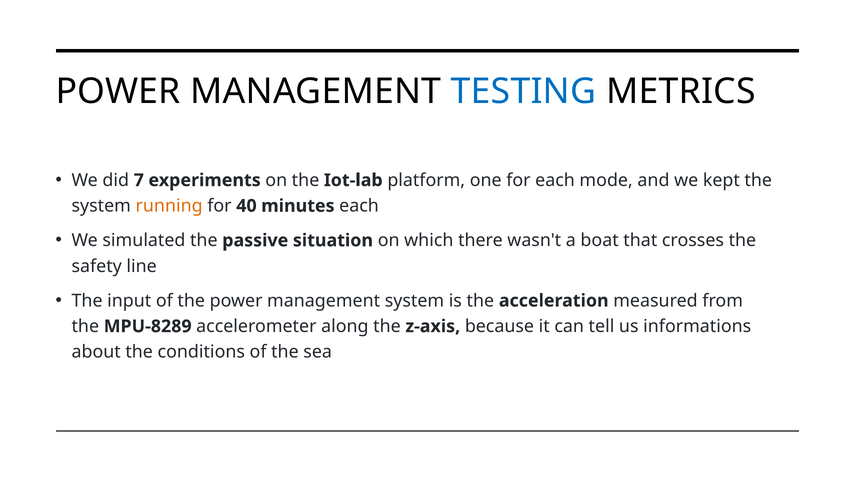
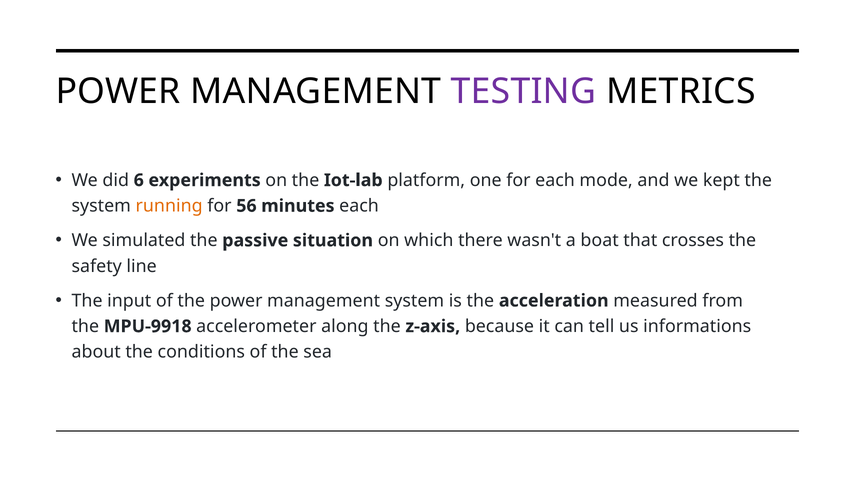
TESTING colour: blue -> purple (524, 92)
7: 7 -> 6 (139, 180)
40: 40 -> 56 (246, 206)
MPU-8289: MPU-8289 -> MPU-9918 (148, 326)
